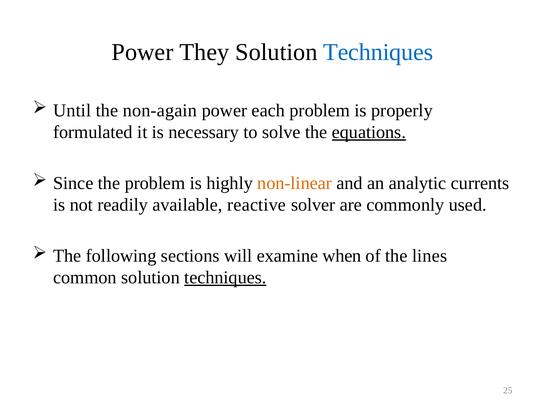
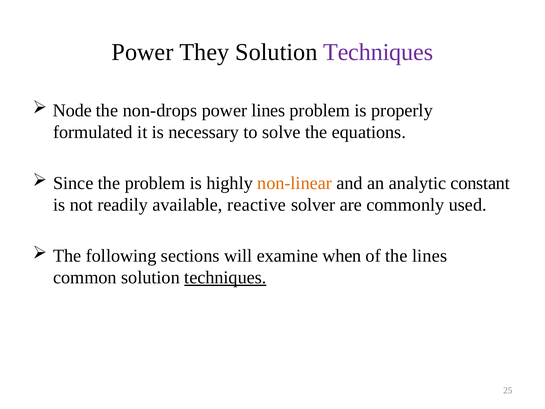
Techniques colour: blue -> purple (378, 52)
Until: Until -> Node (72, 110)
non-again: non-again -> non-drops (160, 110)
power each: each -> lines (268, 110)
equations underline: present -> none (369, 132)
currents: currents -> constant (480, 183)
